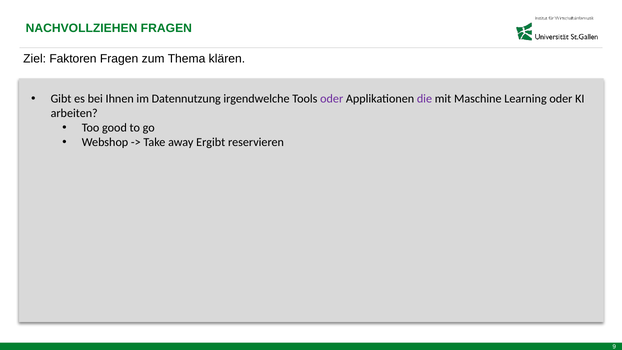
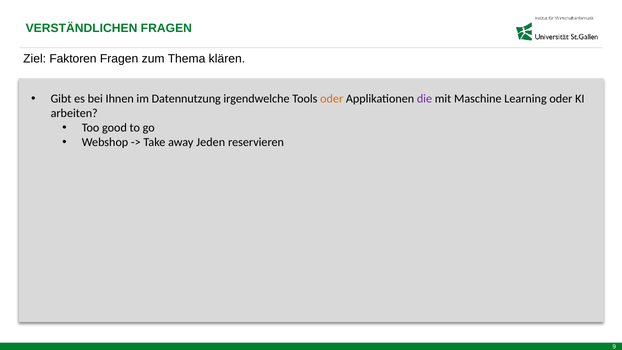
NACHVOLLZIEHEN: NACHVOLLZIEHEN -> VERSTÄNDLICHEN (82, 28)
oder colour: purple -> orange (332, 99)
Ergibt: Ergibt -> Jeden (211, 142)
